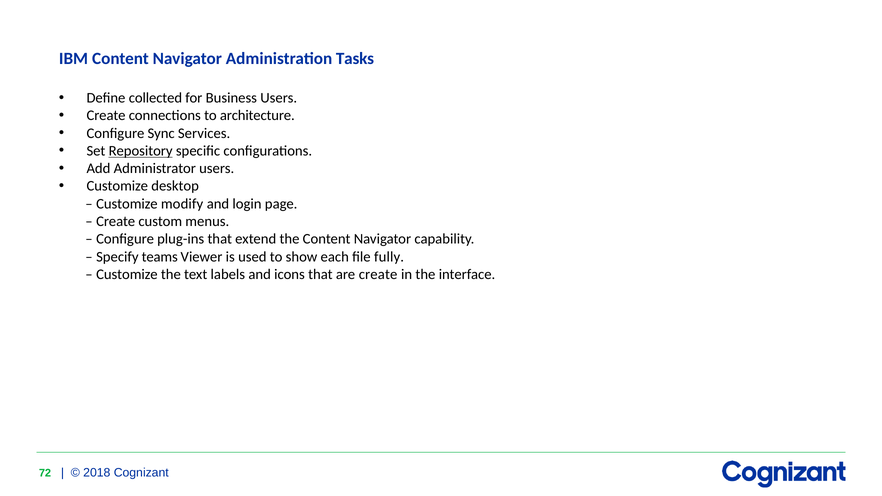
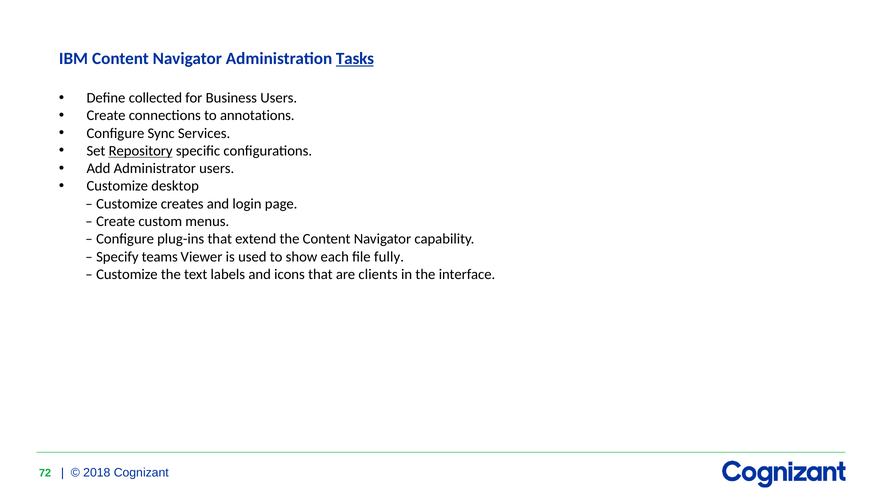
Tasks underline: none -> present (355, 58)
architecture: architecture -> annotations (257, 116)
modify: modify -> creates (182, 204)
are create: create -> clients (378, 274)
